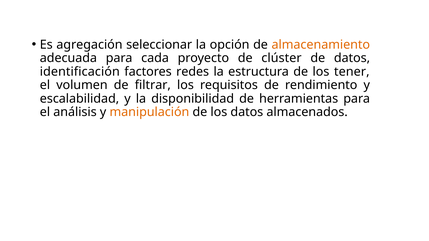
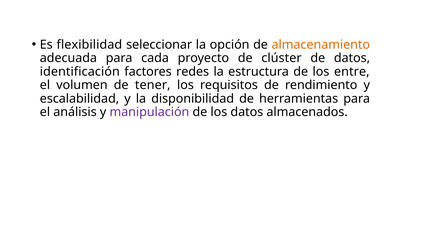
agregación: agregación -> flexibilidad (89, 45)
tener: tener -> entre (352, 72)
filtrar: filtrar -> tener (153, 85)
manipulación colour: orange -> purple (149, 112)
